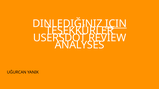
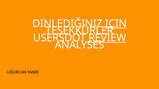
REVIEW underline: none -> present (107, 38)
